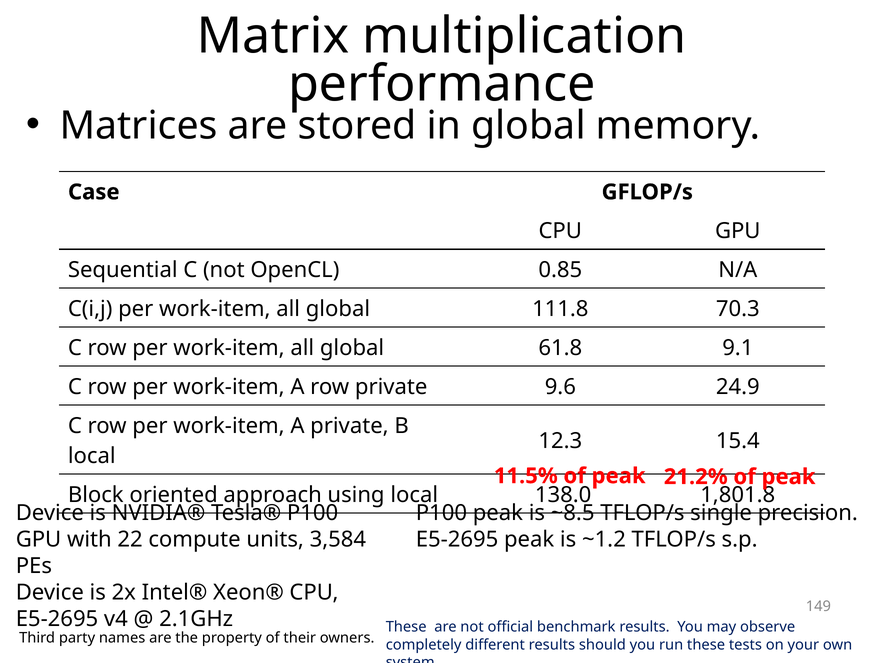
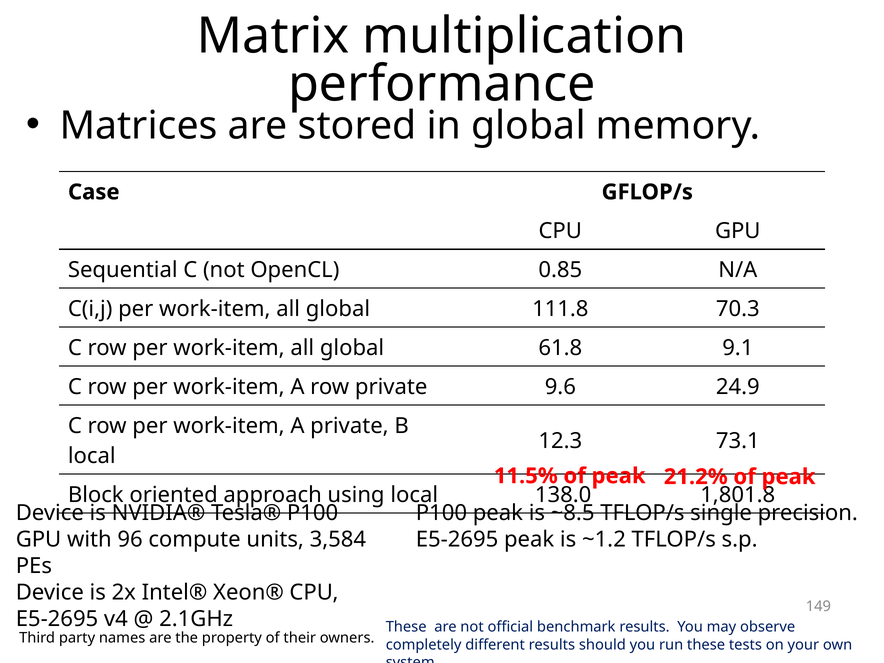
15.4: 15.4 -> 73.1 (738, 441)
22: 22 -> 96 (130, 540)
